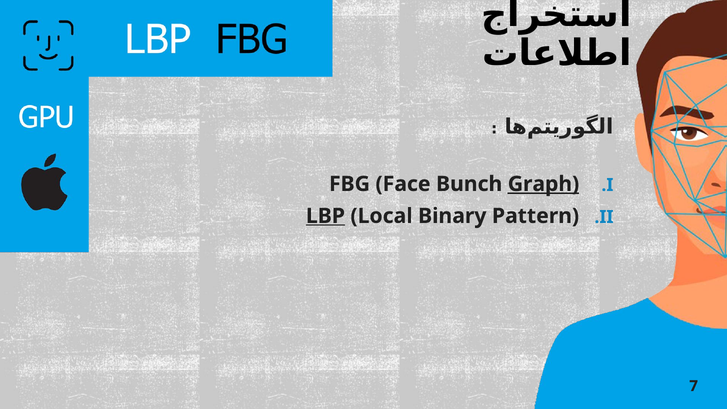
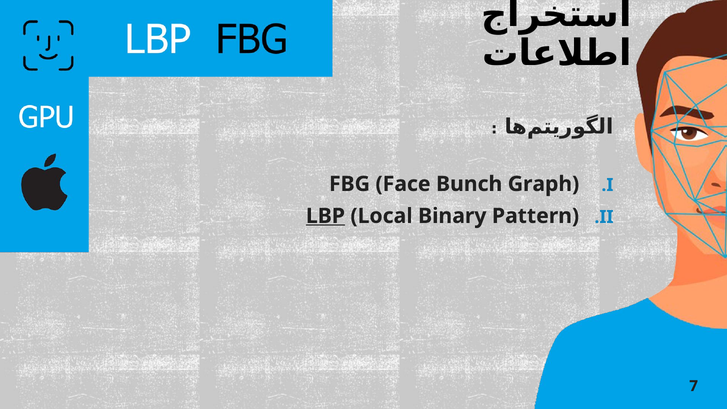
Graph underline: present -> none (543, 184)
